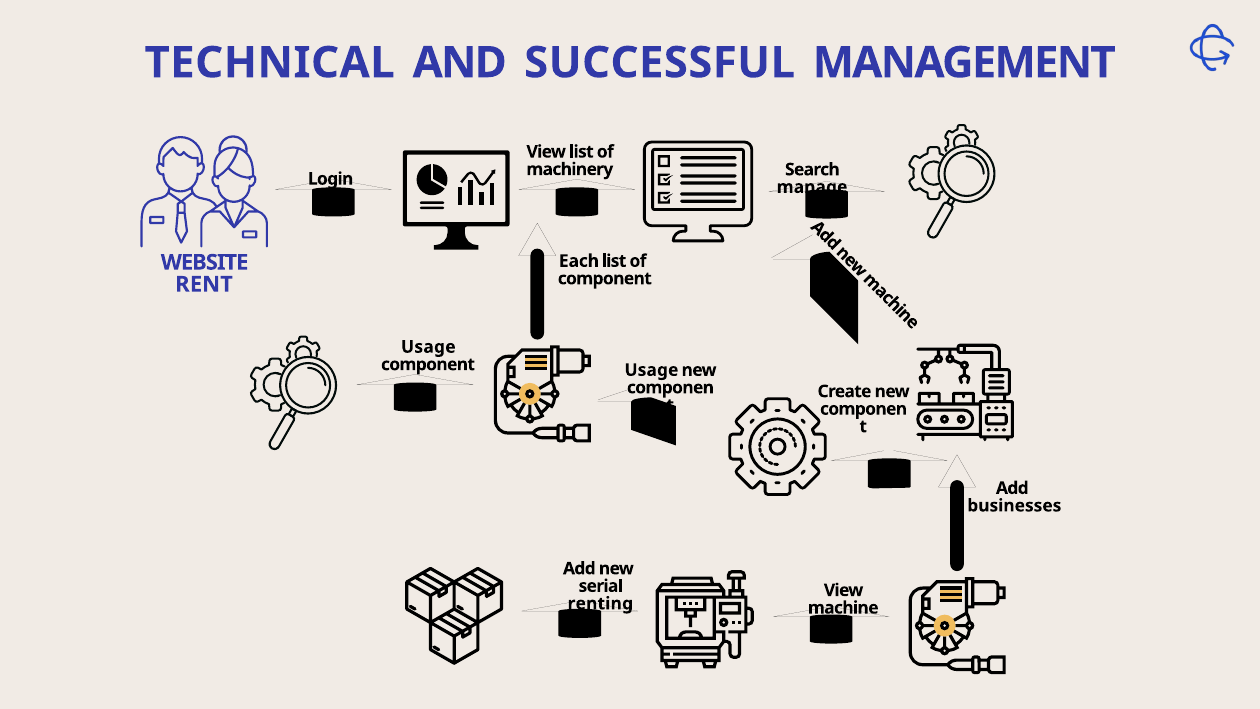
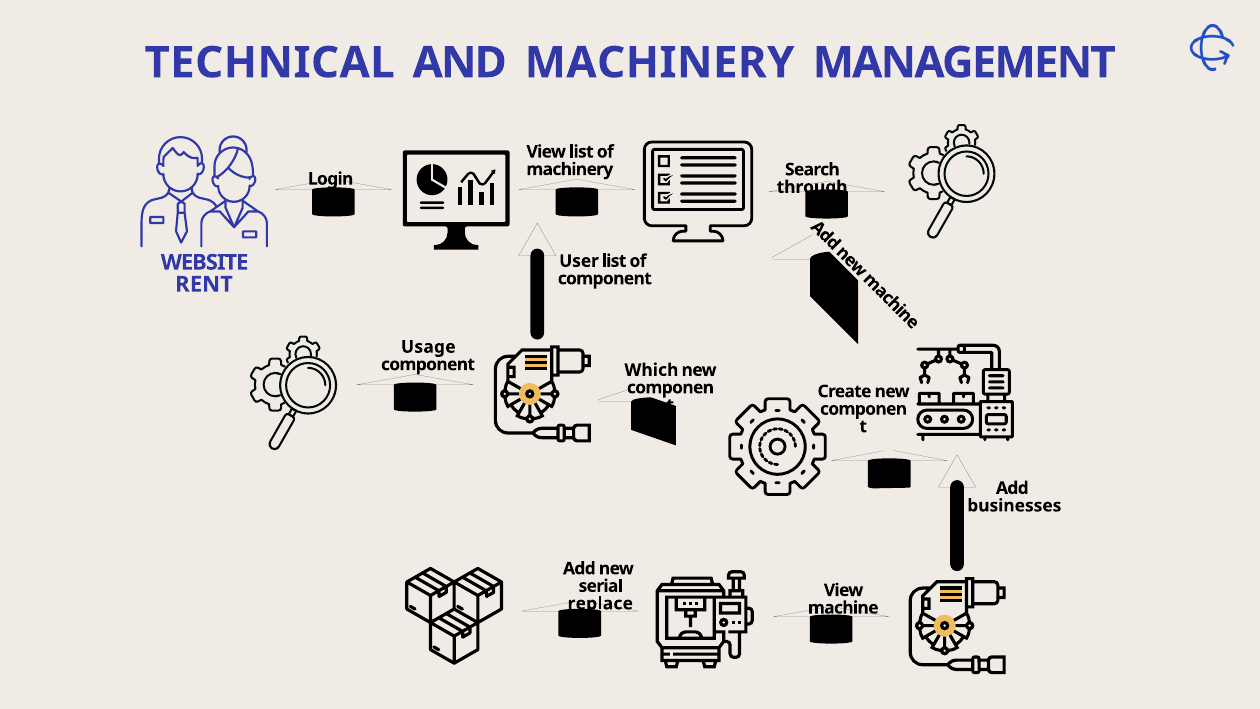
AND SUCCESSFUL: SUCCESSFUL -> MACHINERY (660, 63)
manage: manage -> through (812, 187)
Each: Each -> User (579, 261)
component Usage: Usage -> Which (651, 370)
renting: renting -> replace (600, 603)
